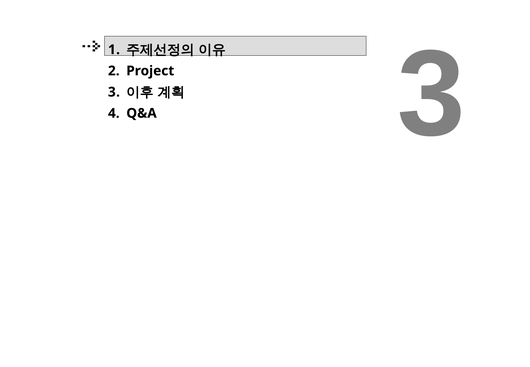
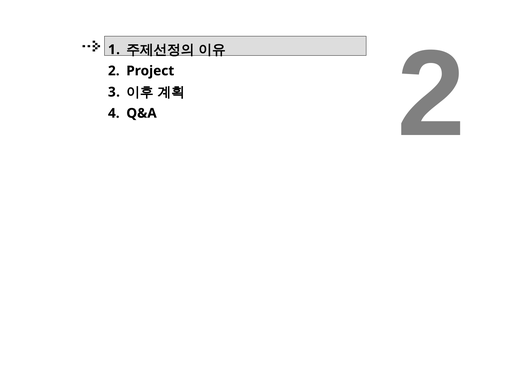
Q&A 3: 3 -> 2 (431, 95)
